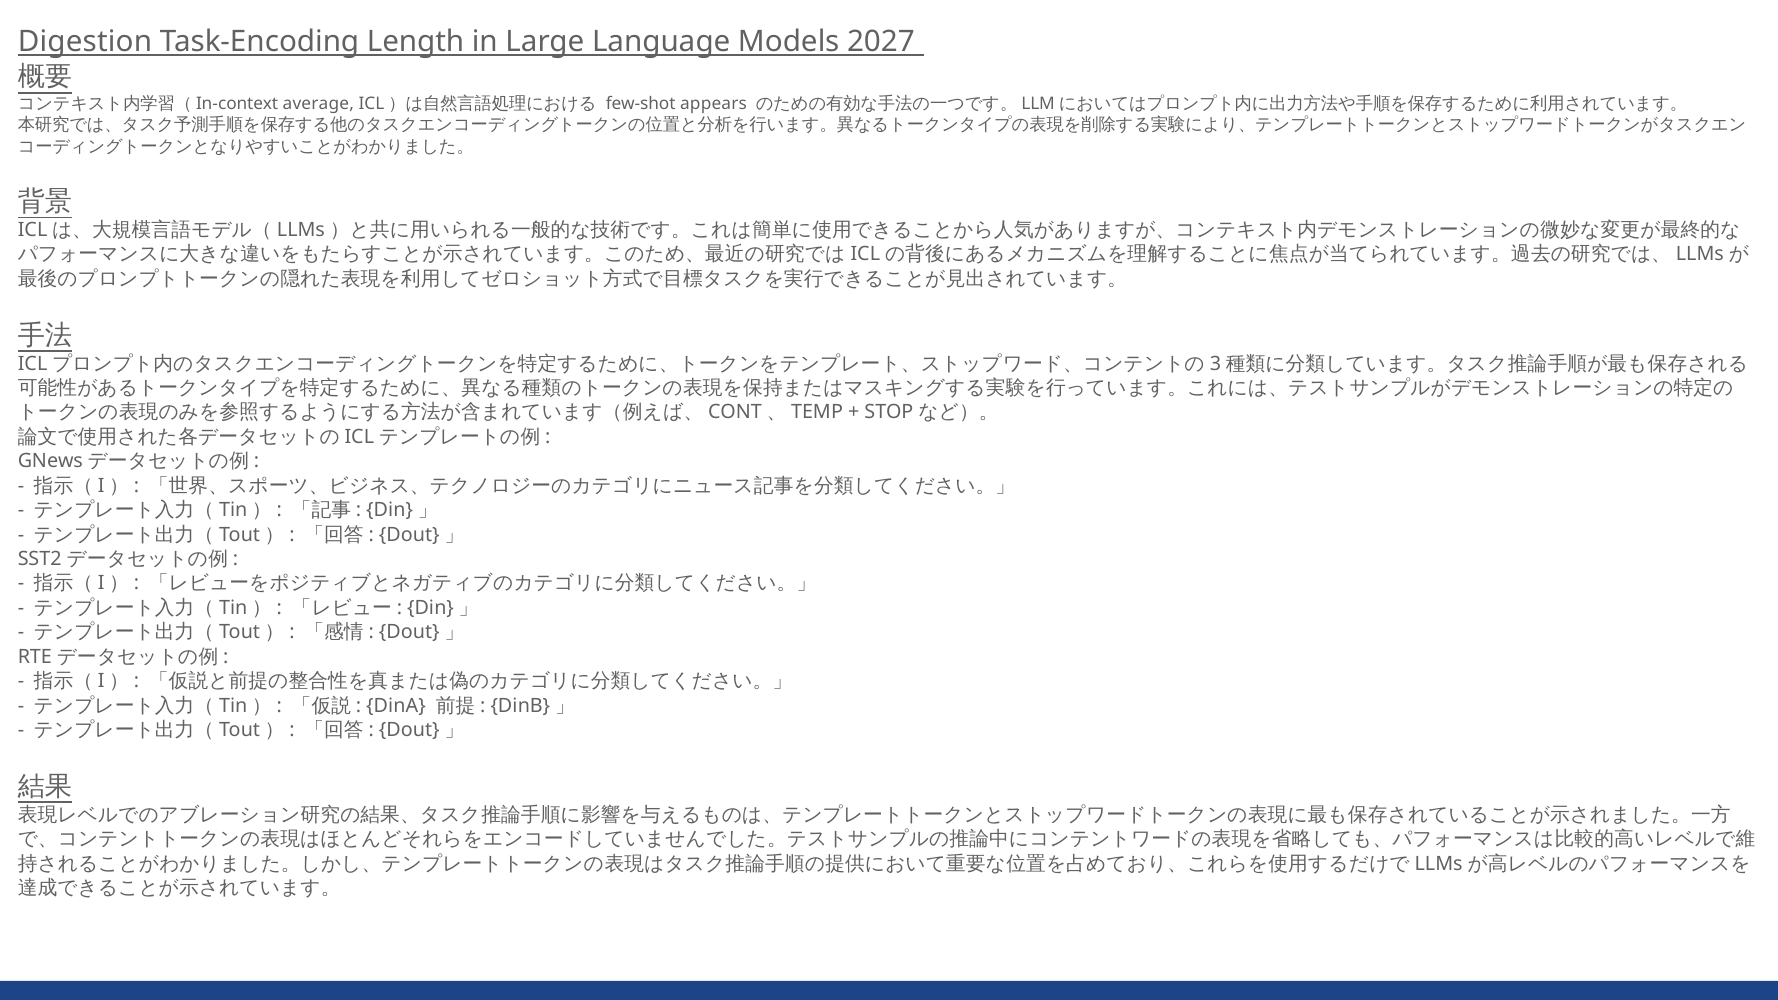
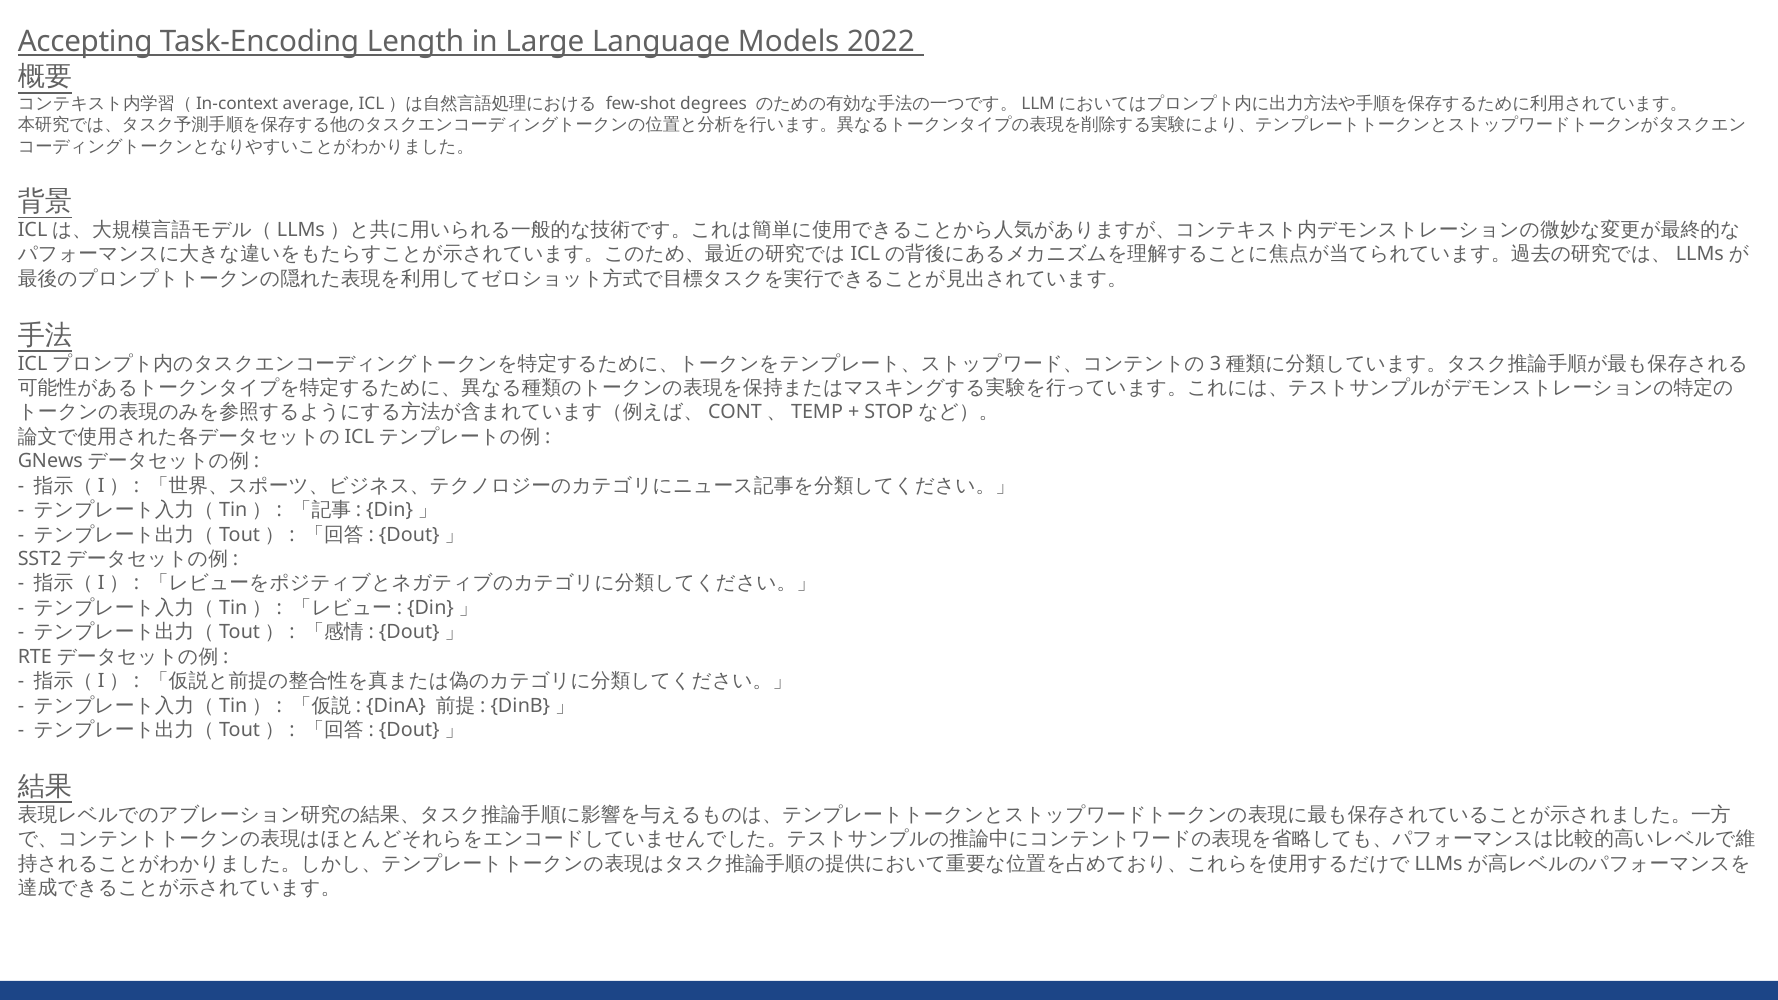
Digestion: Digestion -> Accepting (85, 41)
2027: 2027 -> 2022 (881, 41)
appears: appears -> degrees (714, 104)
